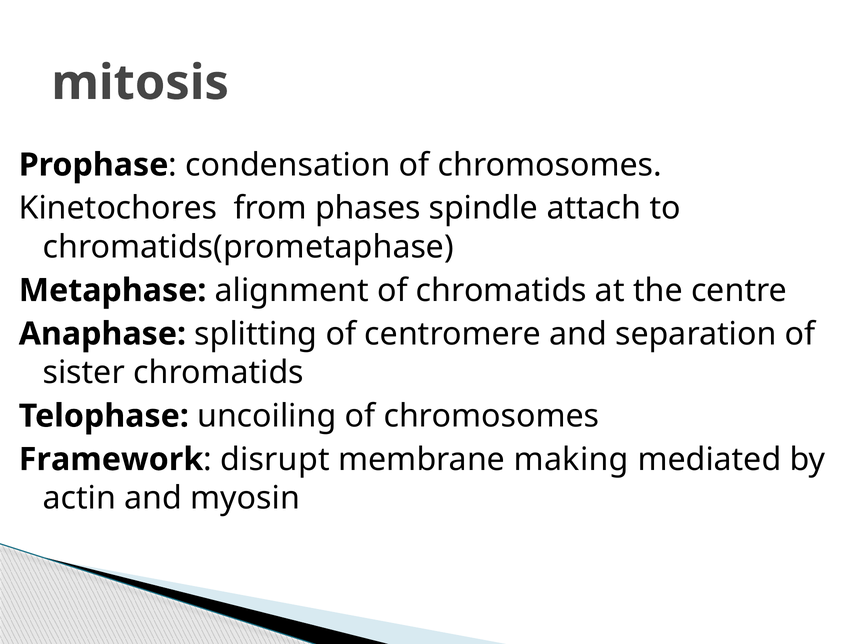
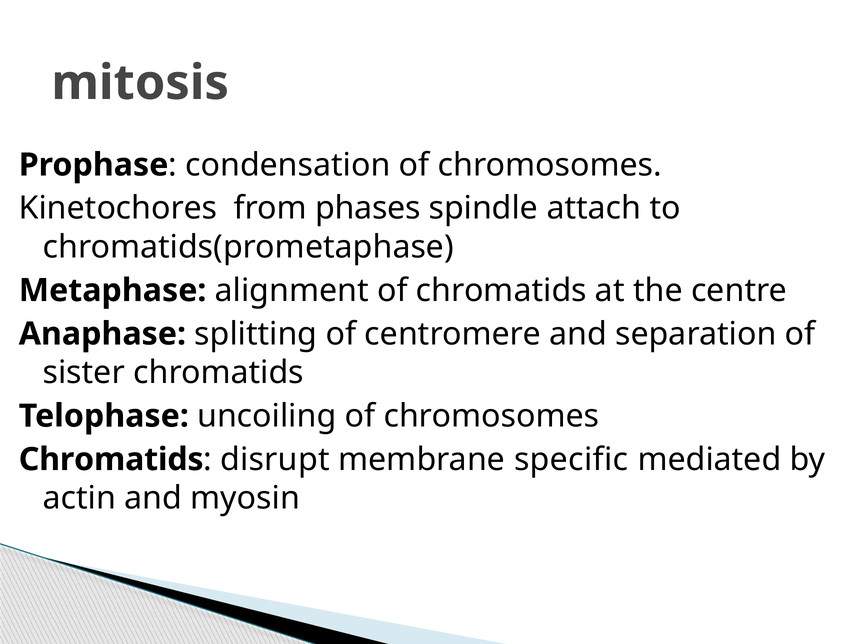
Framework: Framework -> Chromatids (111, 459)
making: making -> specific (571, 459)
